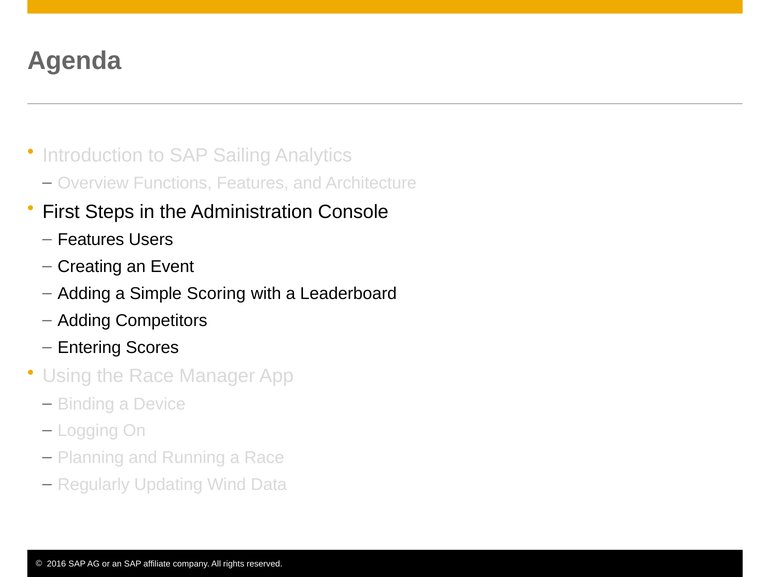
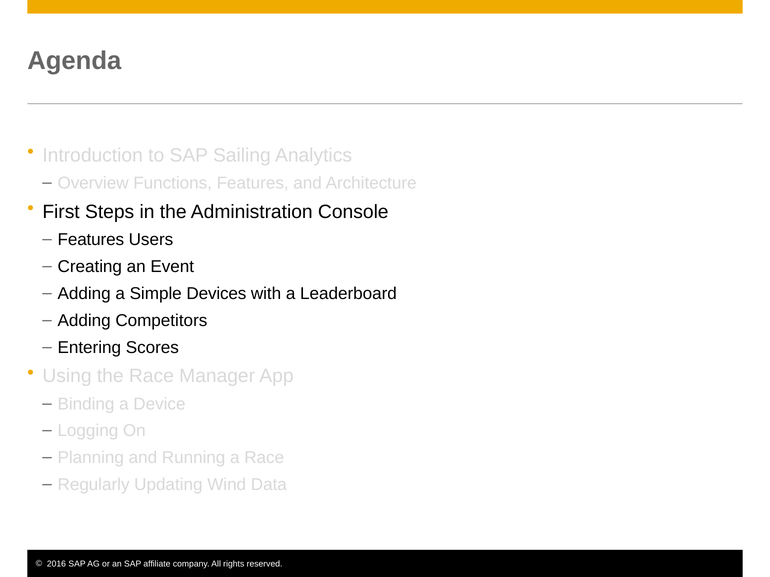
Scoring: Scoring -> Devices (216, 294)
